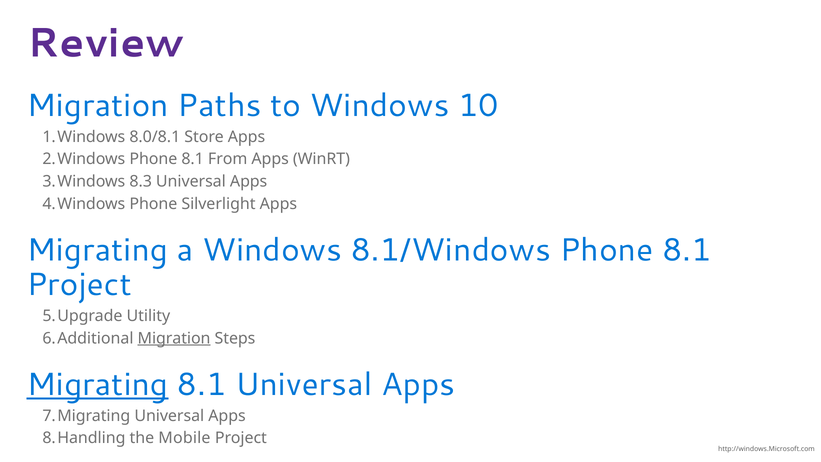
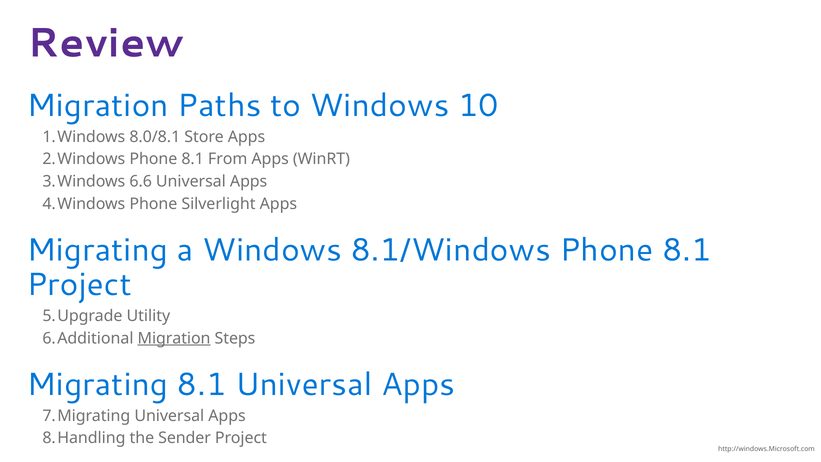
8.3: 8.3 -> 6.6 (141, 181)
Migrating underline: present -> none (97, 384)
Mobile: Mobile -> Sender (185, 438)
